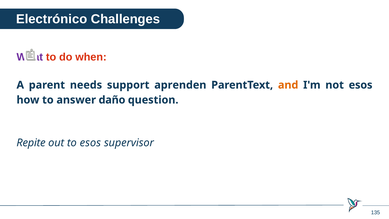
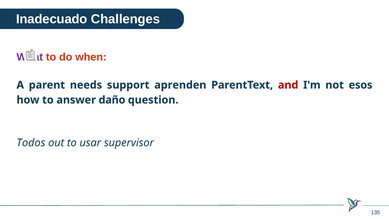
Electrónico: Electrónico -> Inadecuado (52, 19)
and colour: orange -> red (288, 85)
Repite: Repite -> Todos (31, 143)
to esos: esos -> usar (90, 143)
